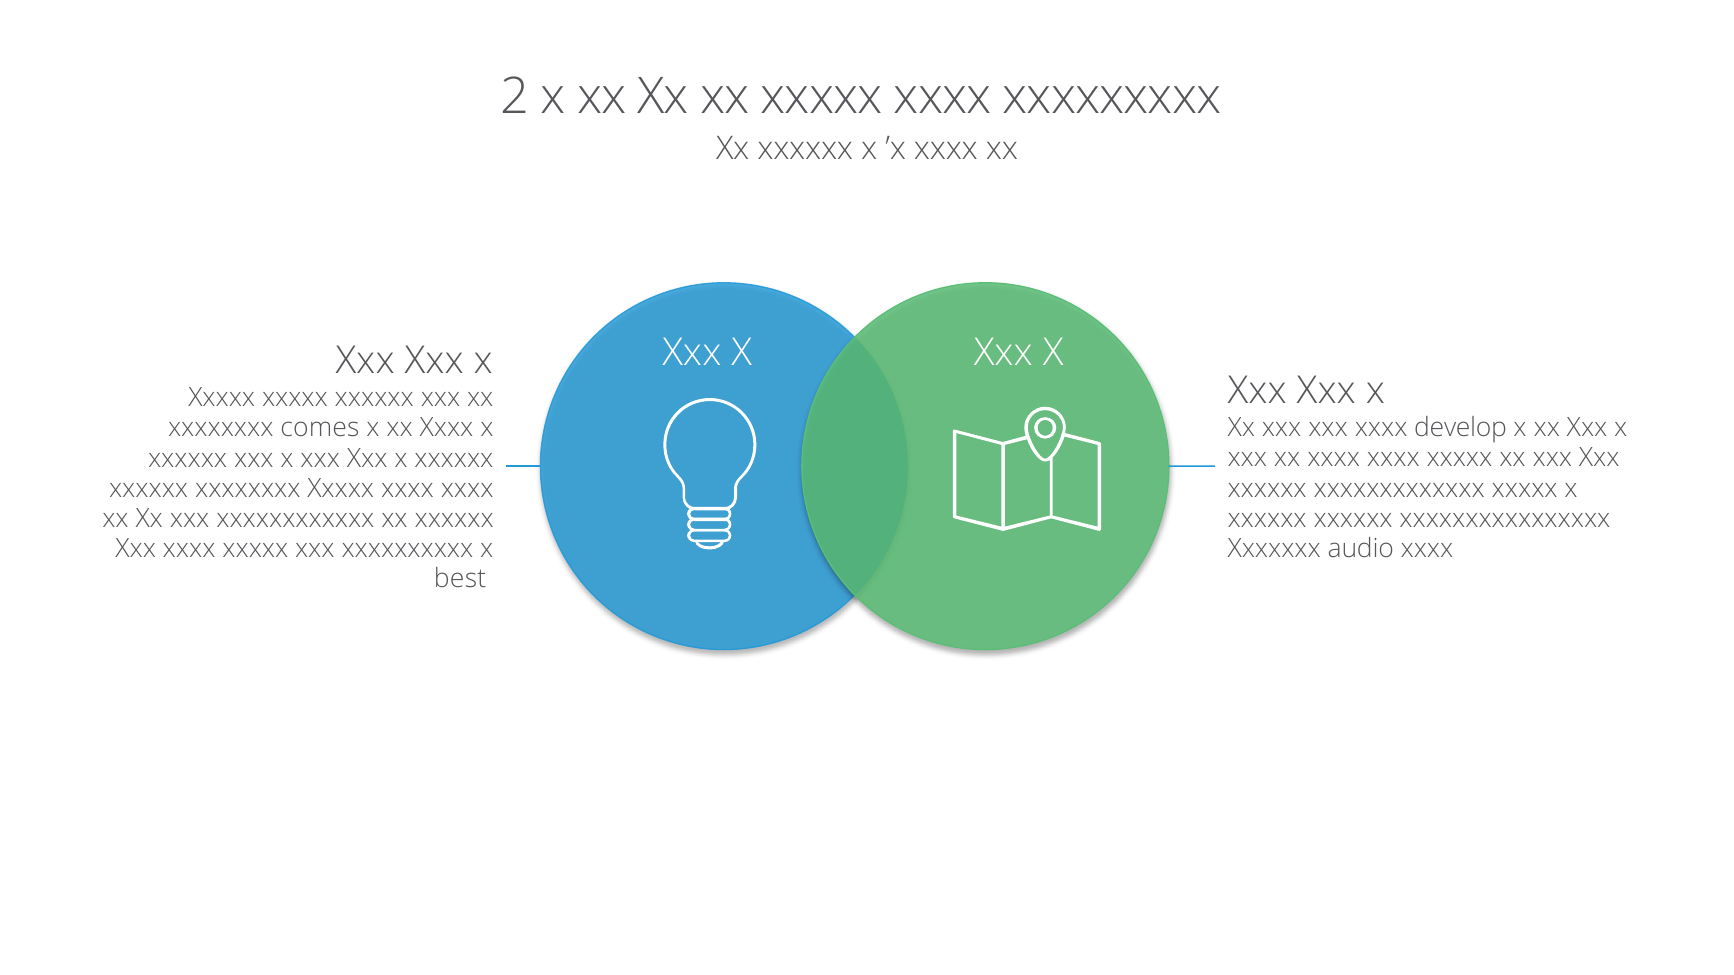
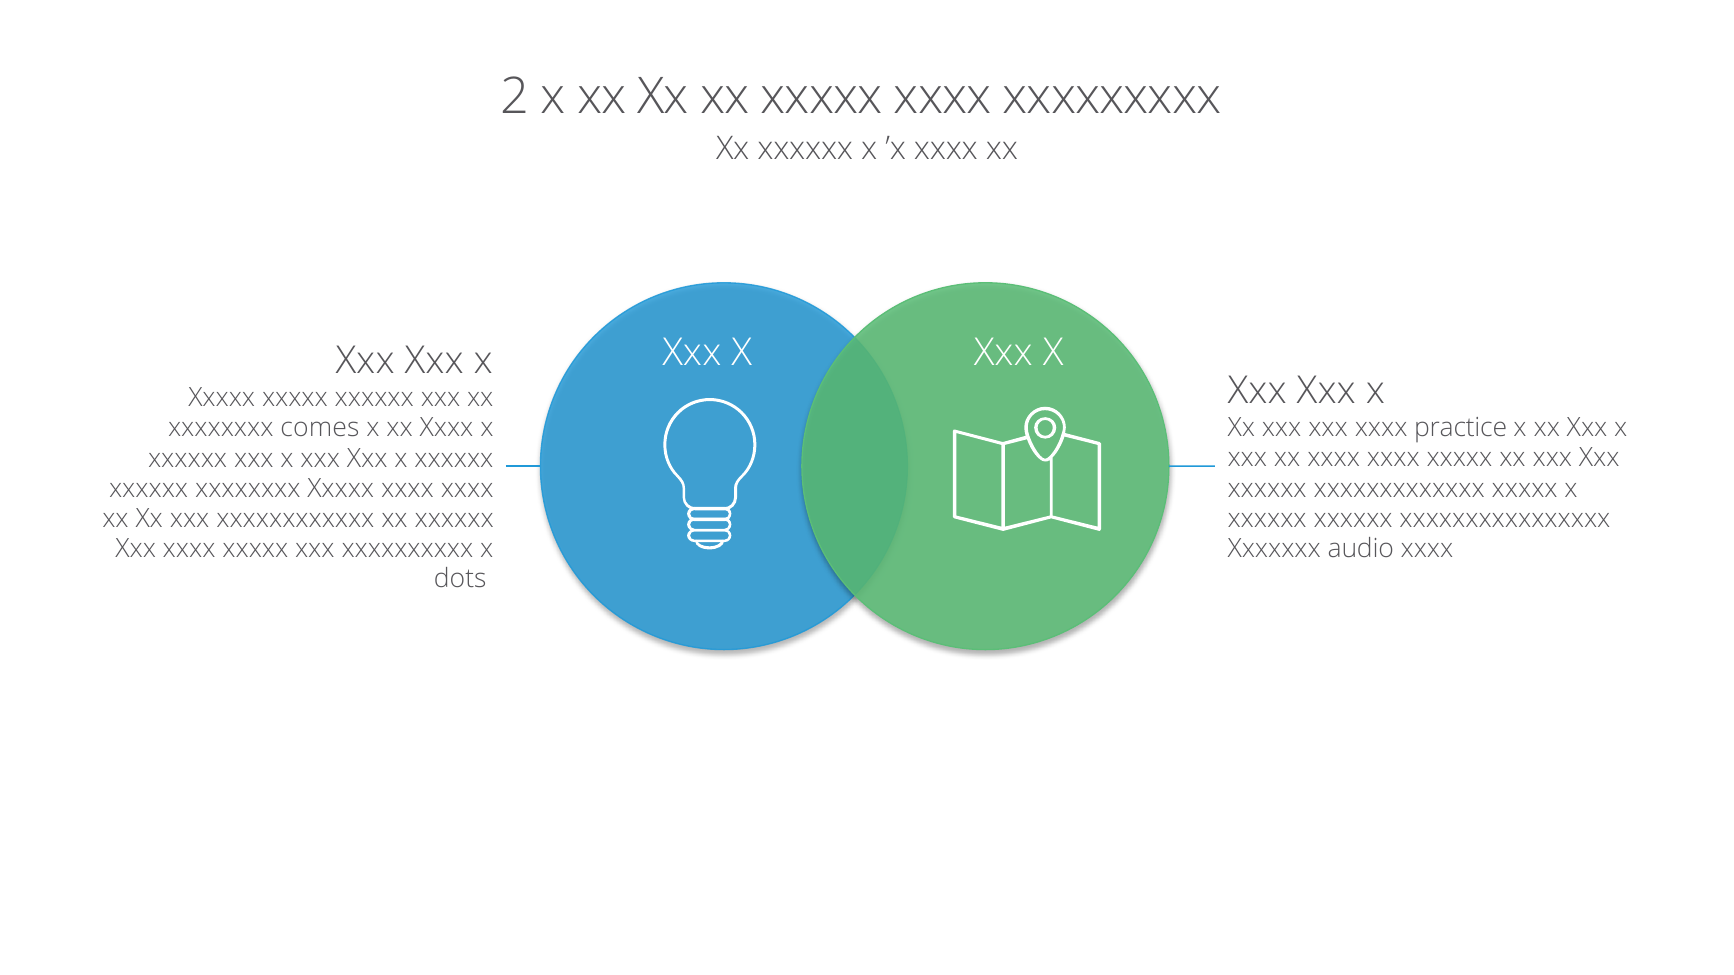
develop: develop -> practice (1461, 428)
best: best -> dots (460, 579)
